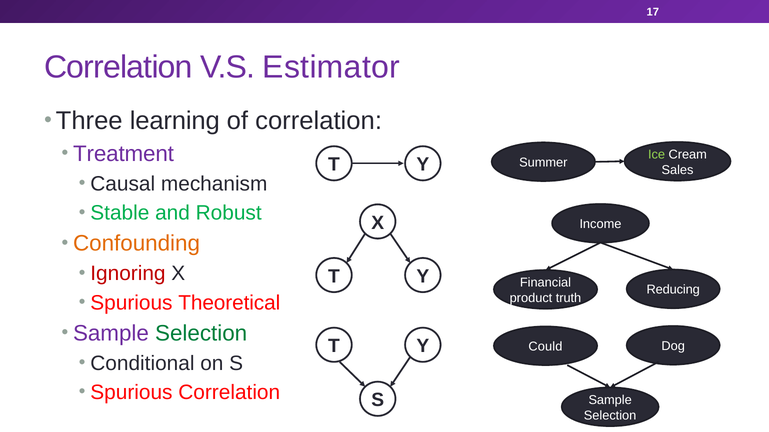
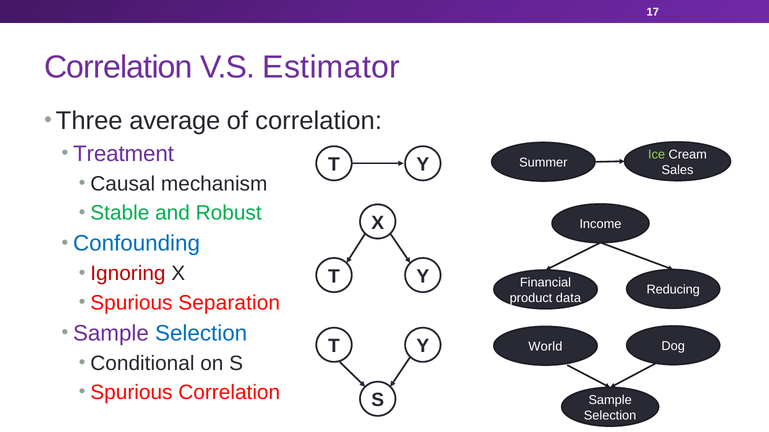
learning: learning -> average (175, 121)
Confounding colour: orange -> blue (137, 244)
truth: truth -> data (568, 298)
Theoretical: Theoretical -> Separation (229, 303)
Selection colour: green -> blue (201, 334)
Could: Could -> World (545, 347)
